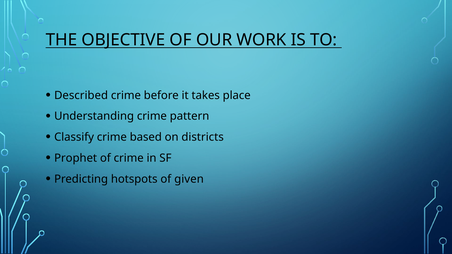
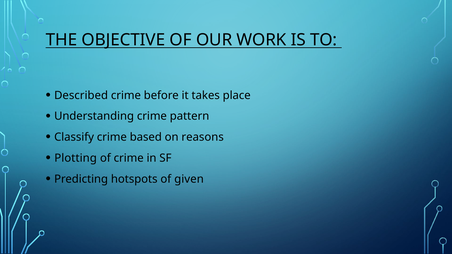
districts: districts -> reasons (203, 137)
Prophet: Prophet -> Plotting (76, 158)
